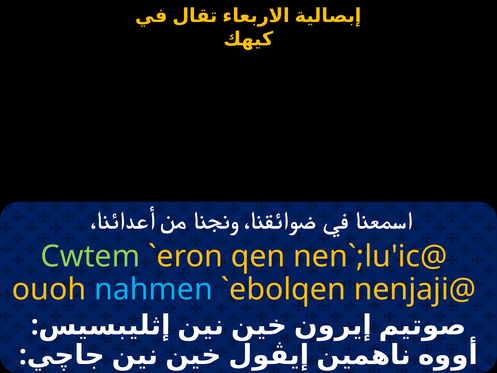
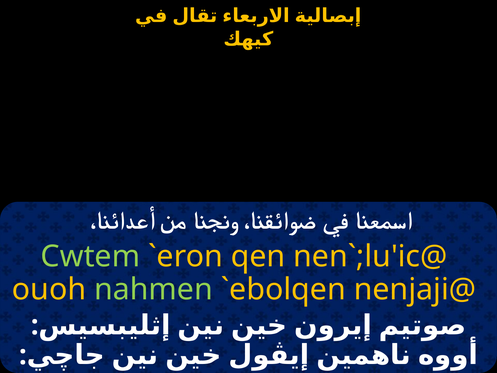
nahmen colour: light blue -> light green (153, 289)
